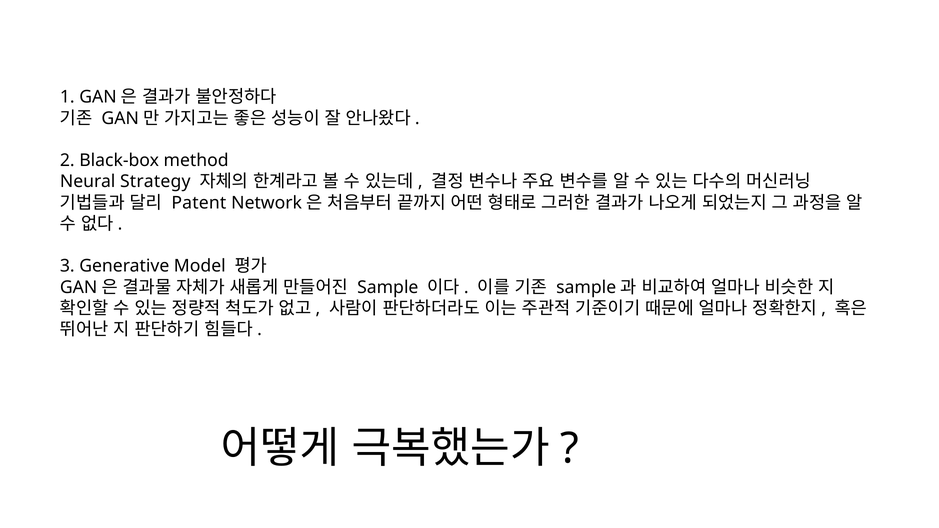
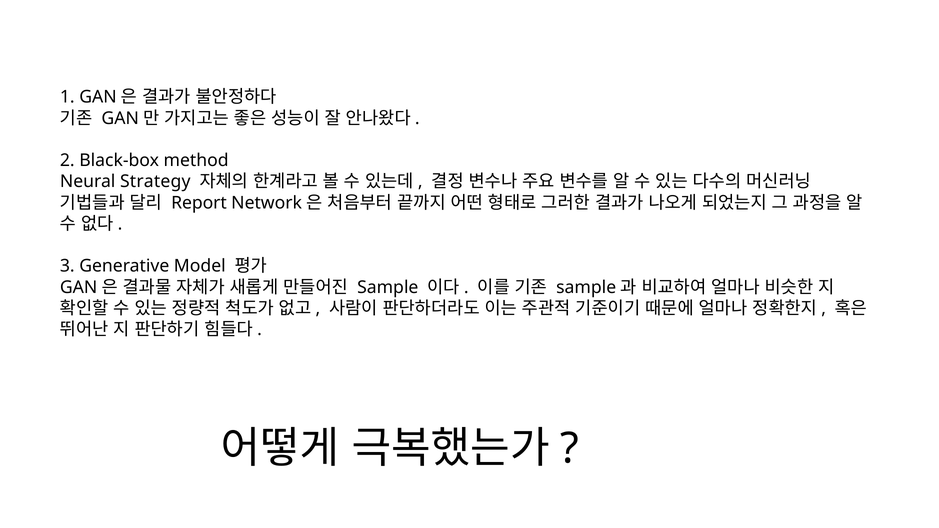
Patent: Patent -> Report (199, 203)
